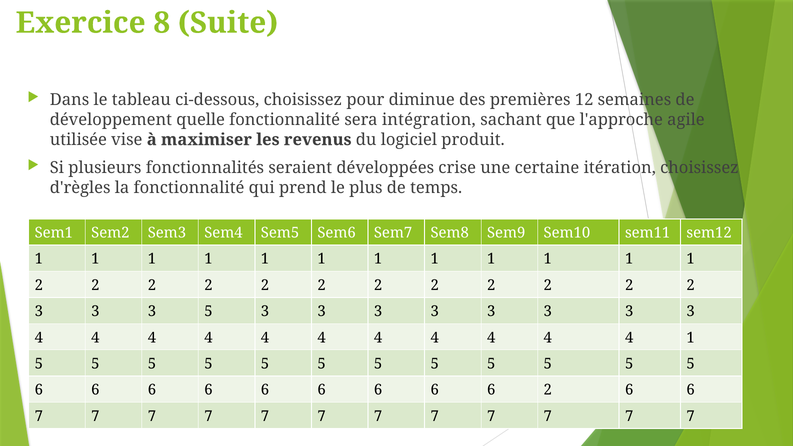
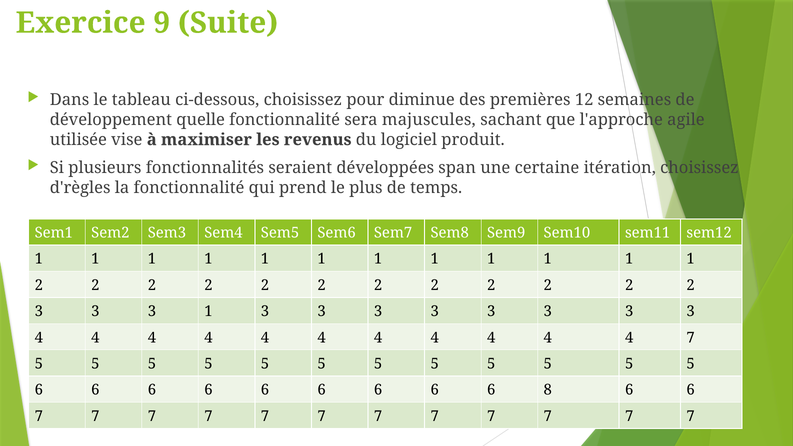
8: 8 -> 9 (162, 23)
intégration: intégration -> majuscules (429, 120)
crise: crise -> span (457, 168)
3 5: 5 -> 1 (208, 311)
4 1: 1 -> 7 (691, 338)
6 2: 2 -> 8 (548, 390)
